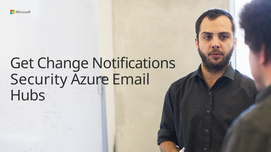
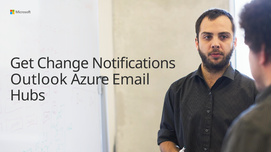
Security: Security -> Outlook (39, 80)
